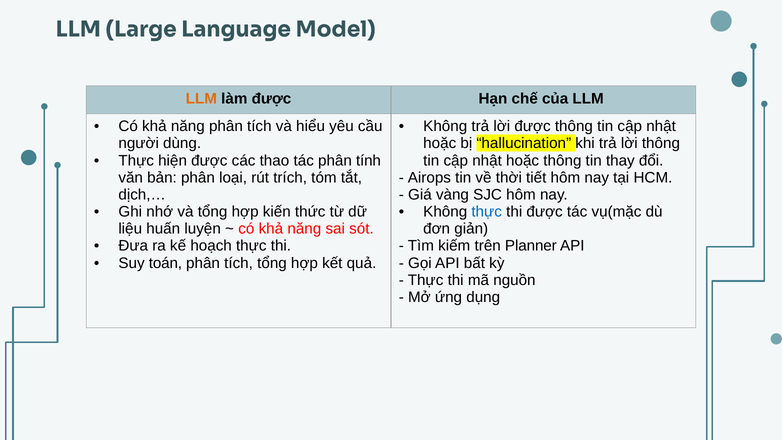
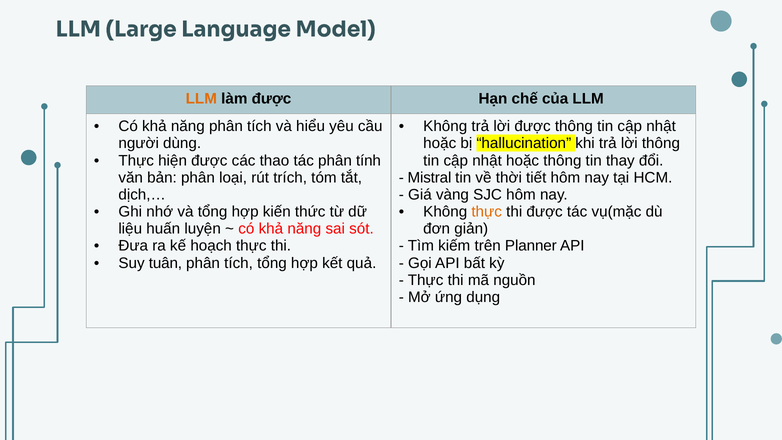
Airops: Airops -> Mistral (429, 178)
thực colour: blue -> orange (487, 212)
toán: toán -> tuân (165, 263)
